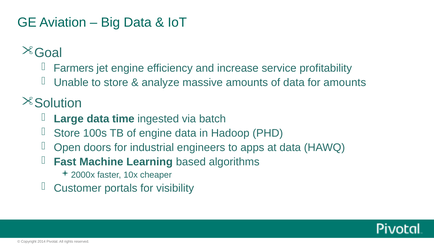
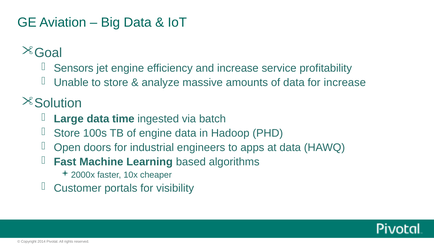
Farmers: Farmers -> Sensors (74, 68)
for amounts: amounts -> increase (345, 83)
